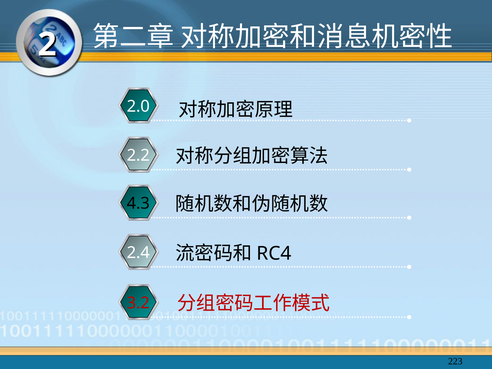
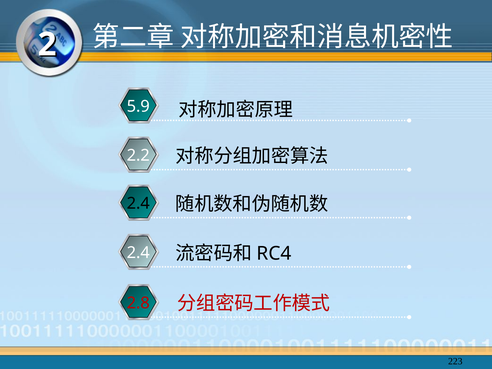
2.0: 2.0 -> 5.9 (138, 106)
4.3: 4.3 -> 2.4 (138, 204)
3.2: 3.2 -> 2.8 (138, 303)
